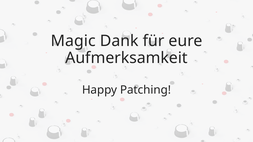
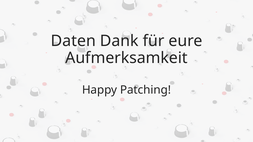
Magic: Magic -> Daten (73, 41)
